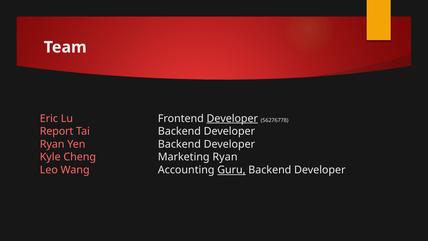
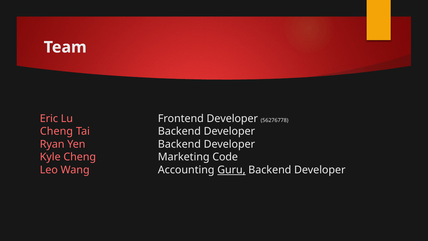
Developer underline: present -> none (232, 118)
Report: Report -> Cheng (56, 131)
Marketing Ryan: Ryan -> Code (225, 157)
